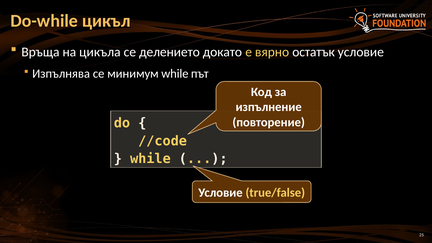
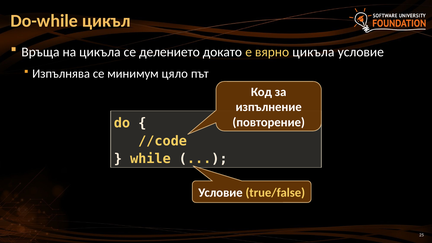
вярно остатък: остатък -> цикъла (313, 52)
минимум while: while -> цяло (175, 74)
